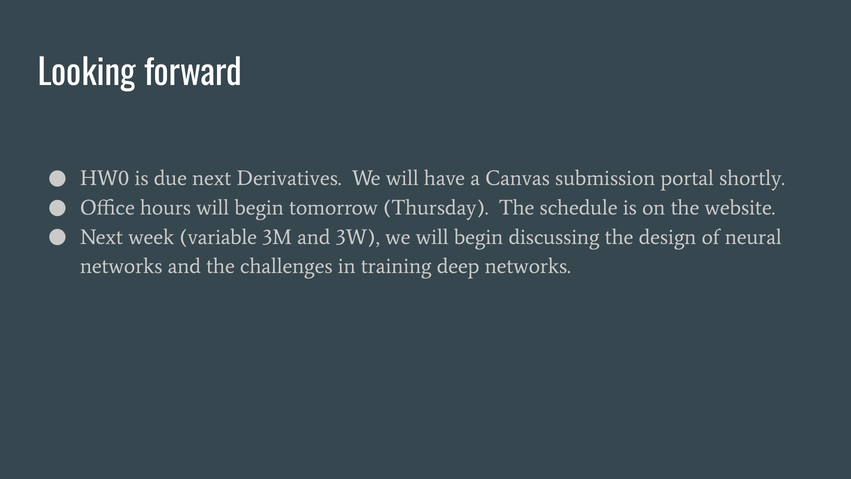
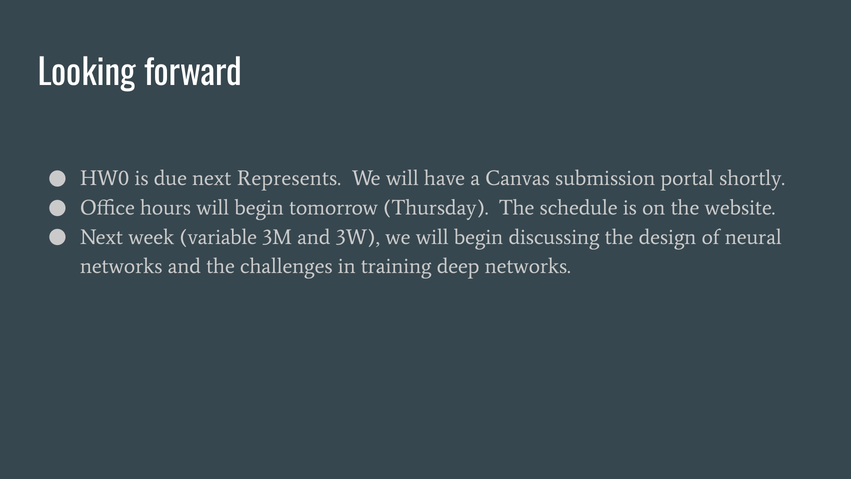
Derivatives: Derivatives -> Represents (289, 178)
